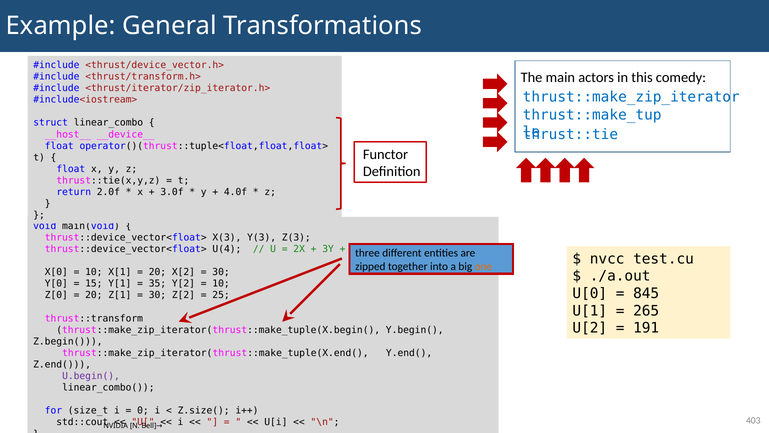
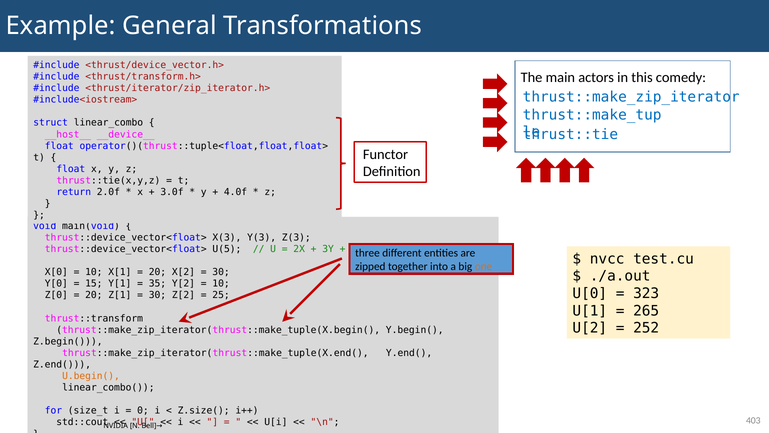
U(4: U(4 -> U(5 (227, 249)
845: 845 -> 323 (646, 293)
191: 191 -> 252 (646, 328)
U.begin( colour: purple -> orange (91, 376)
